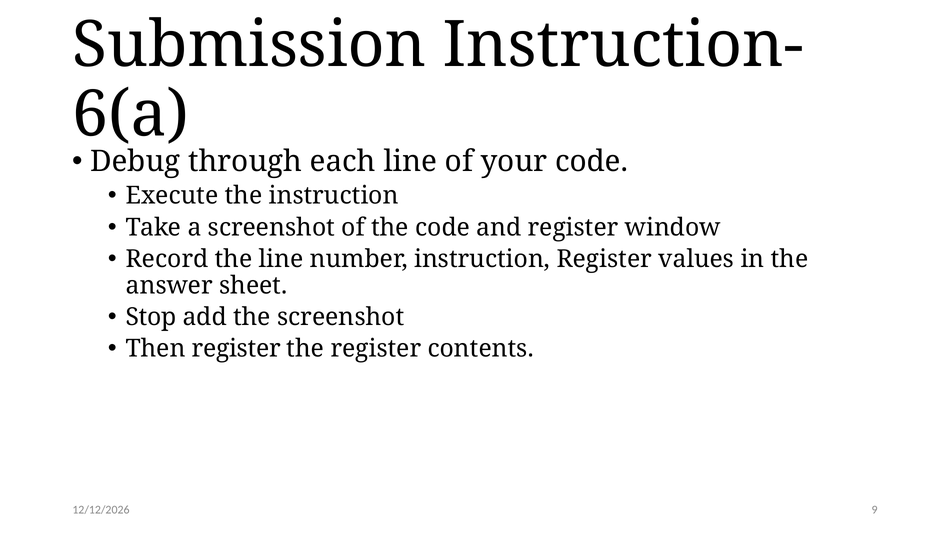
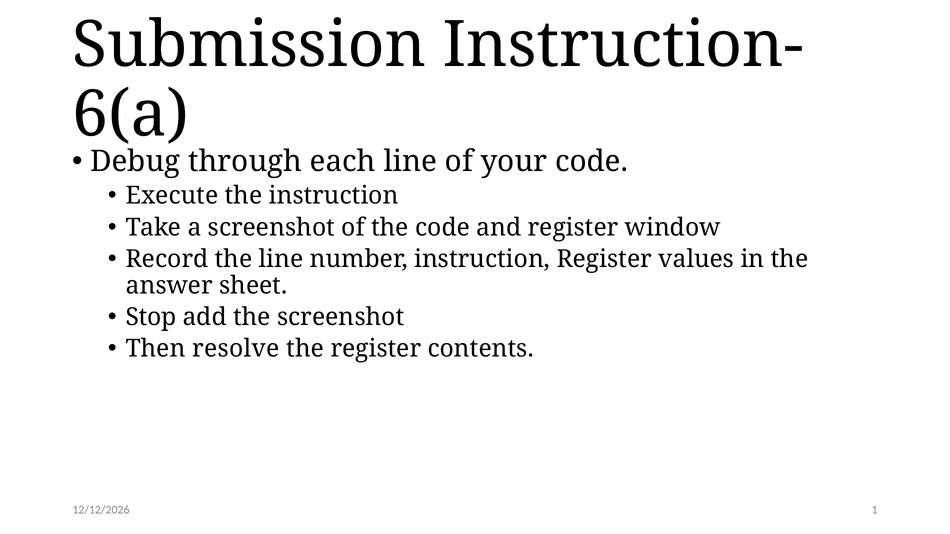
Then register: register -> resolve (236, 349)
9: 9 -> 1 (875, 510)
